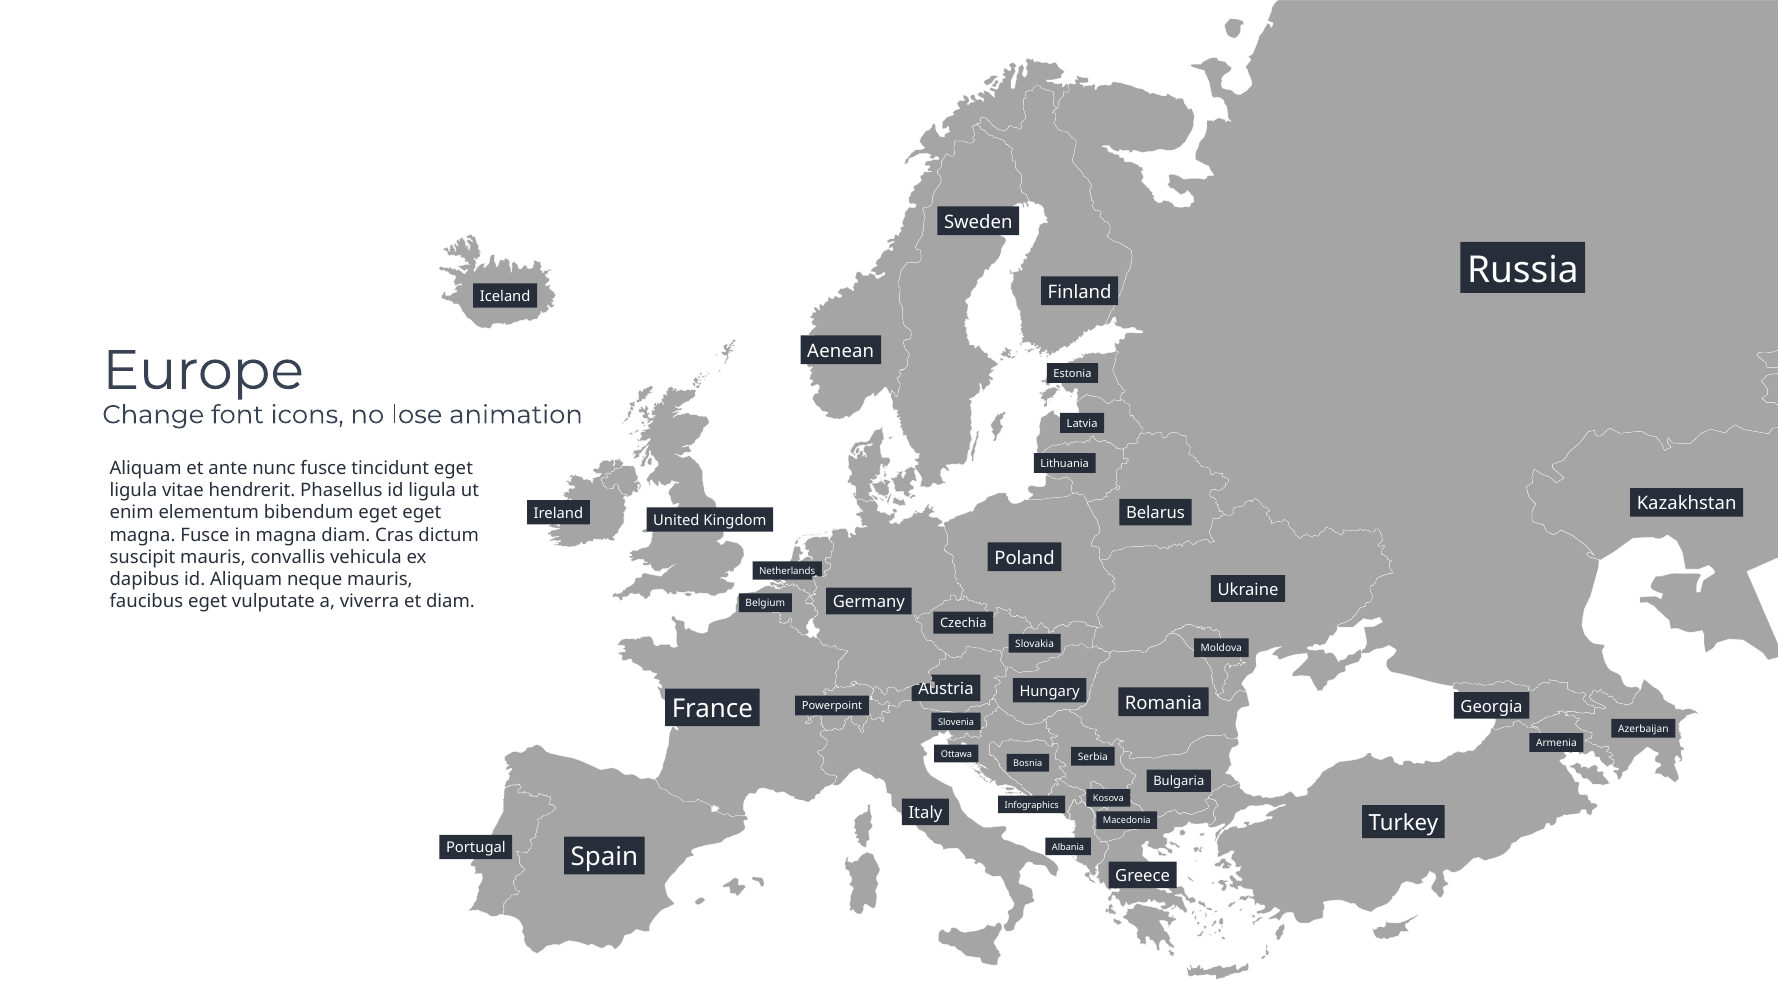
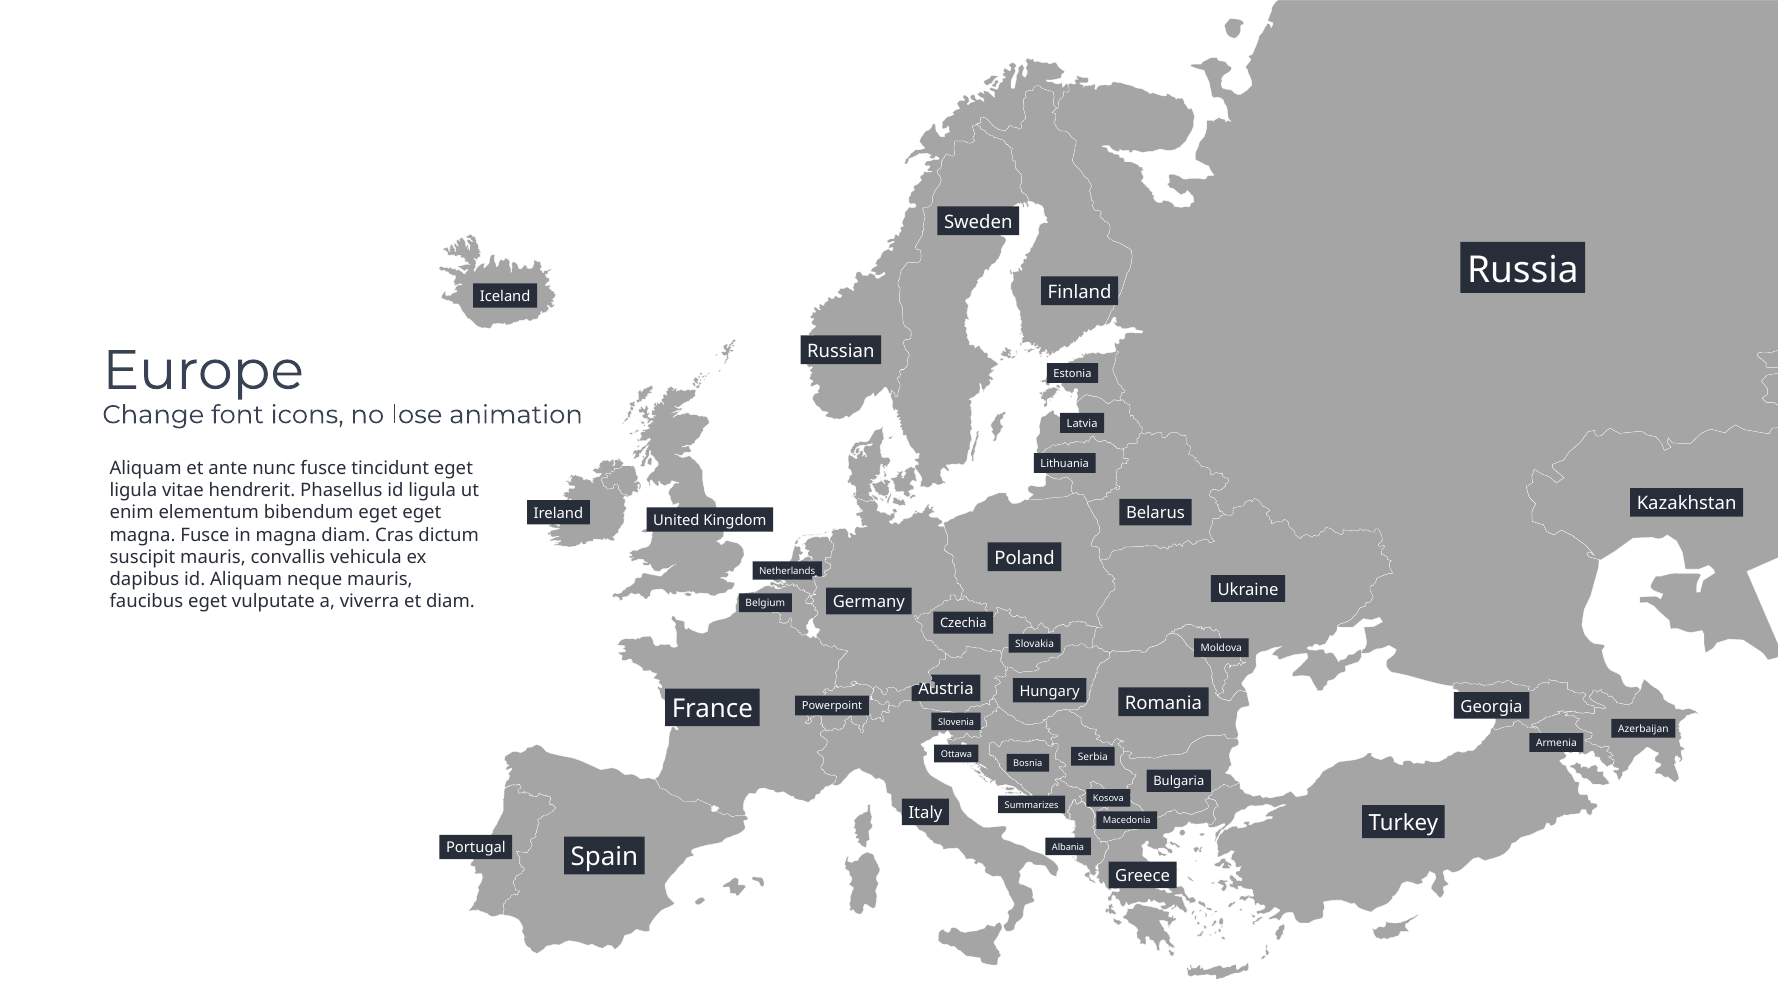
Aenean: Aenean -> Russian (841, 351)
Infographics: Infographics -> Summarizes (1032, 805)
